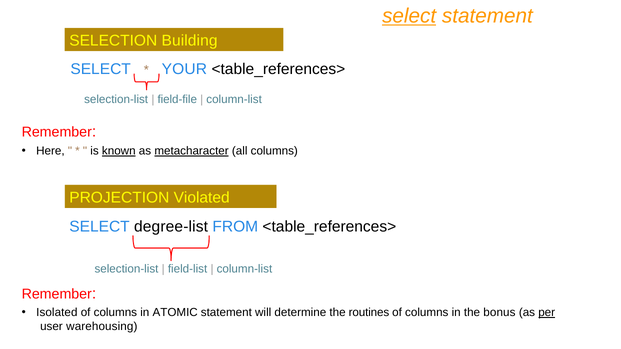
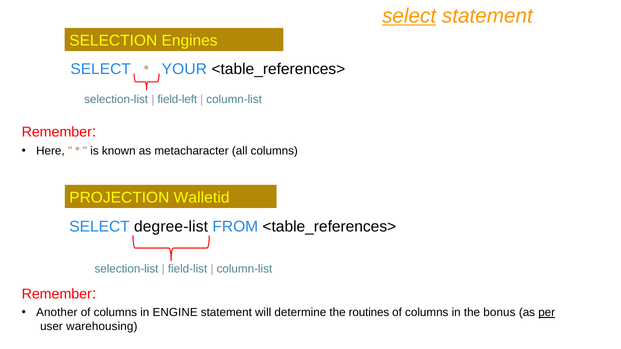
Building: Building -> Engines (190, 41)
field-file: field-file -> field-left (177, 99)
known underline: present -> none (119, 151)
metacharacter underline: present -> none (192, 151)
Violated: Violated -> Walletid (202, 198)
Isolated: Isolated -> Another (57, 313)
ATOMIC: ATOMIC -> ENGINE (175, 313)
